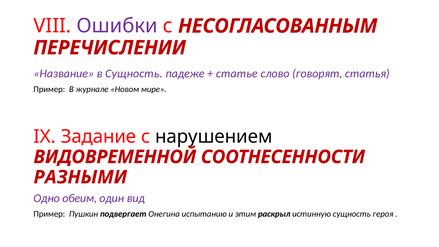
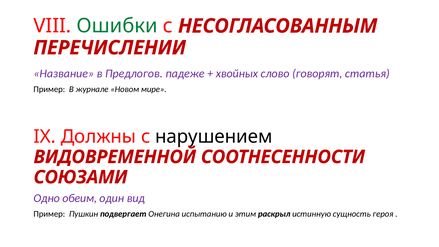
Ошибки colour: purple -> green (117, 26)
в Сущность: Сущность -> Предлогов (134, 74)
статье: статье -> хвойных (237, 74)
Задание: Задание -> Должны (98, 137)
РАЗНЫМИ: РАЗНЫМИ -> СОЮЗАМИ (80, 177)
